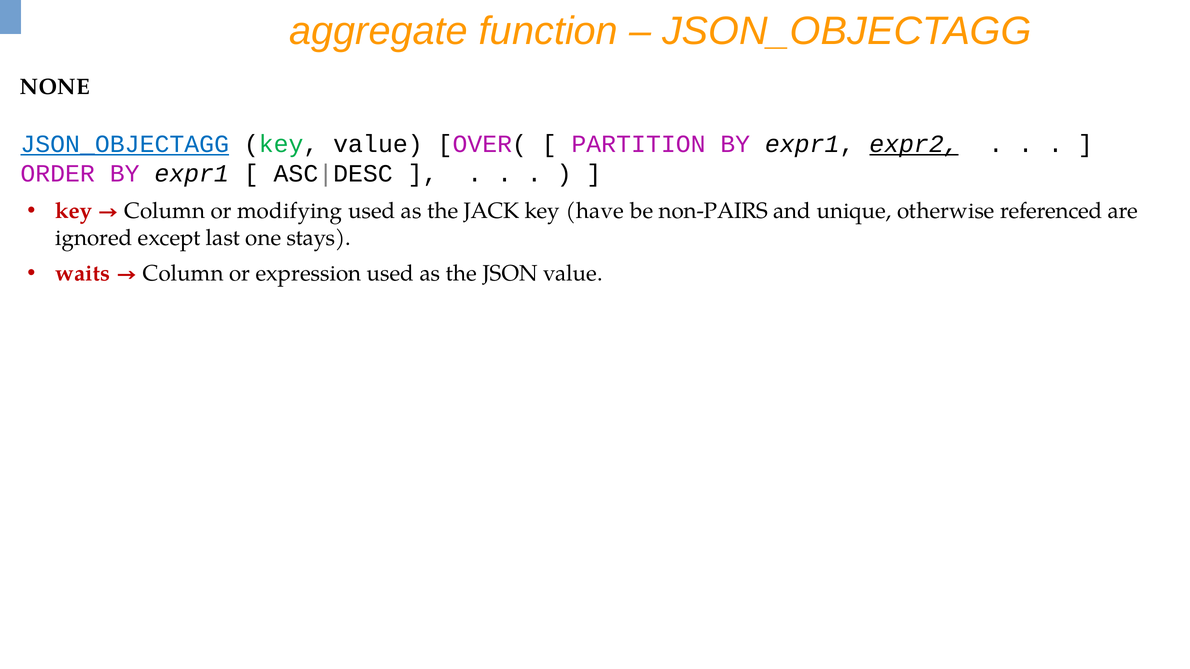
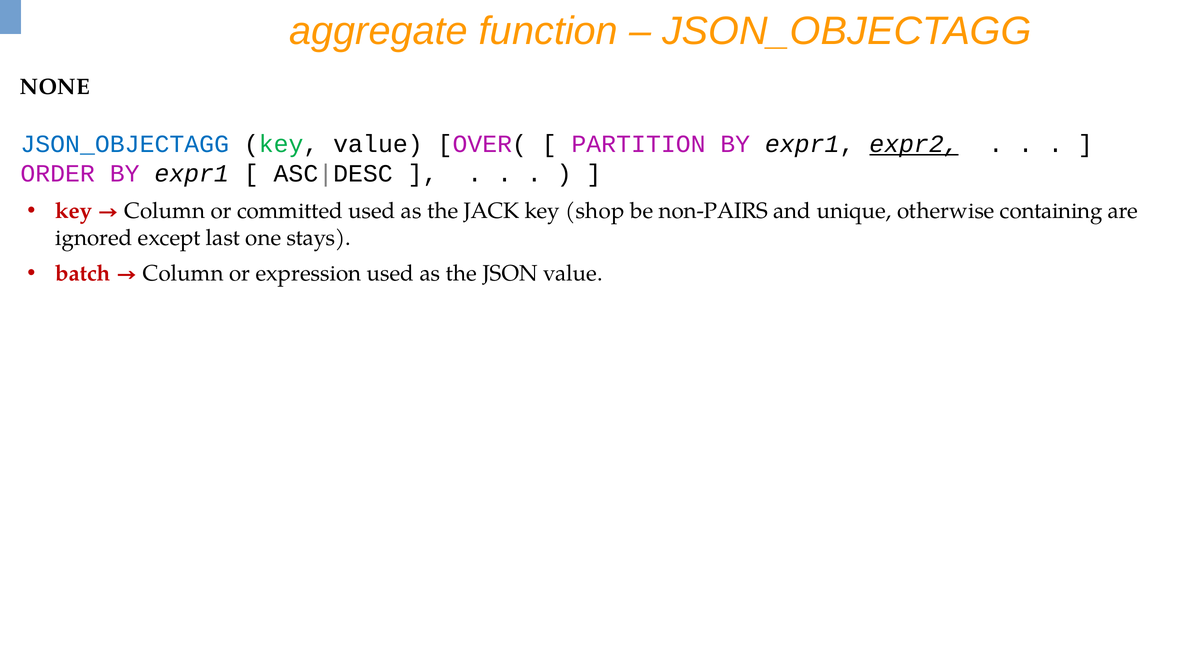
JSON_OBJECTAGG underline: present -> none (125, 144)
modifying: modifying -> committed (290, 211)
have: have -> shop (595, 211)
referenced: referenced -> containing (1051, 211)
waits: waits -> batch (83, 274)
